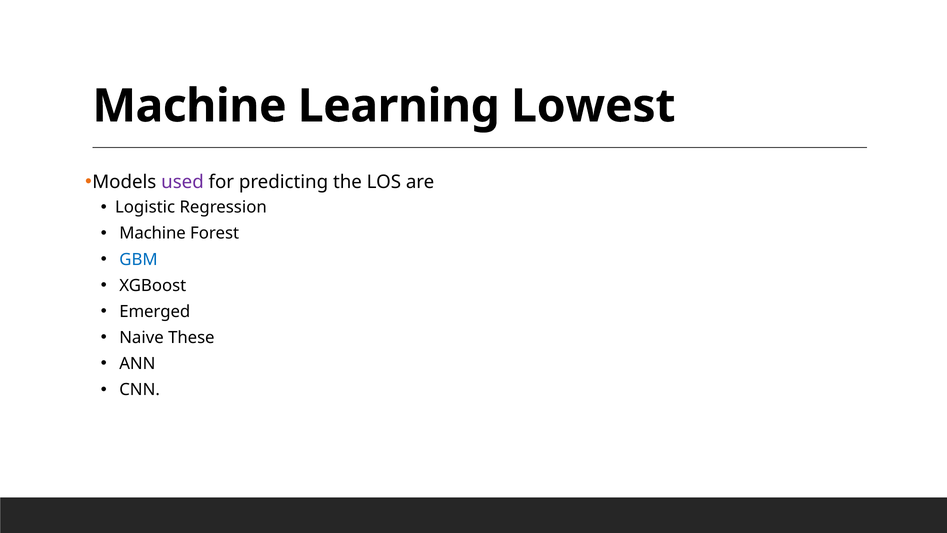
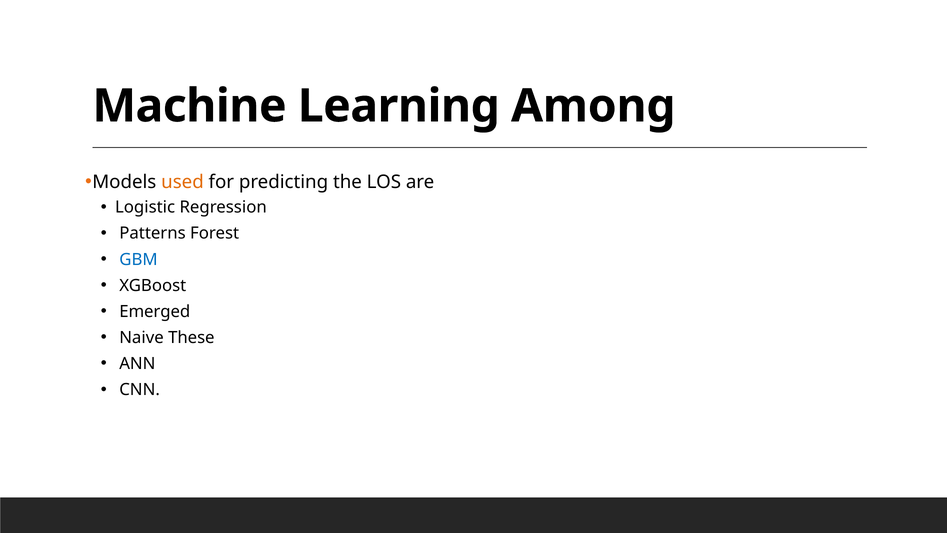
Lowest: Lowest -> Among (593, 106)
used colour: purple -> orange (183, 182)
Machine: Machine -> Patterns (152, 233)
